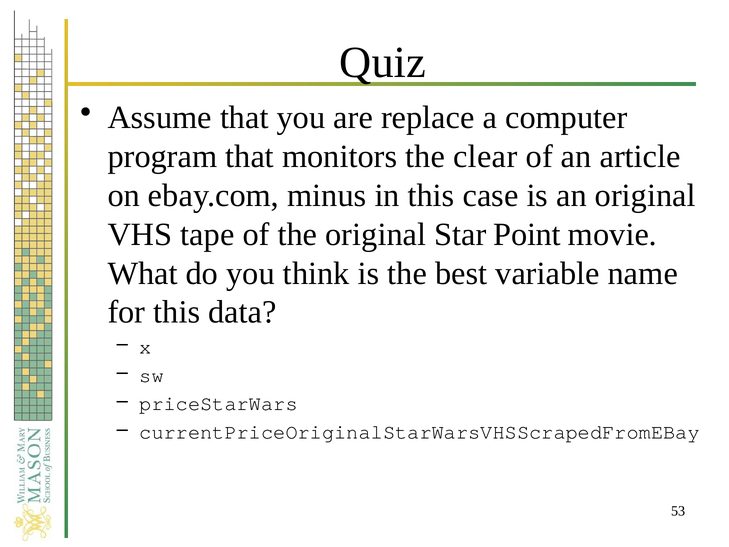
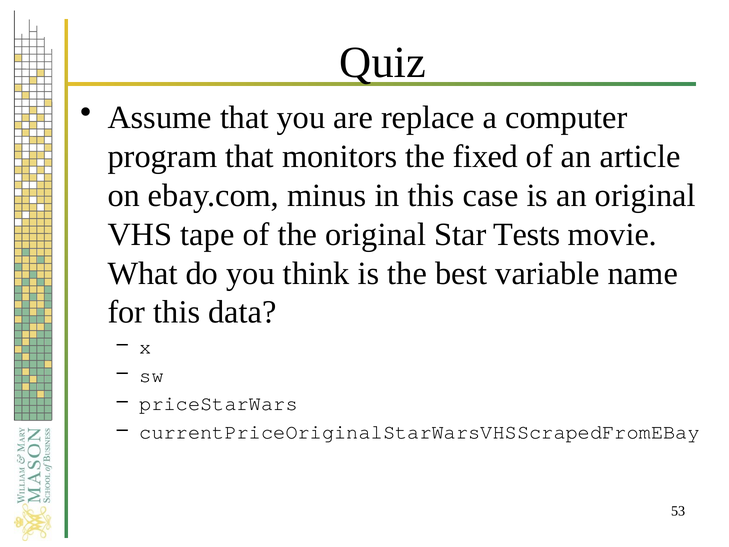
clear: clear -> fixed (486, 157)
Point: Point -> Tests (527, 234)
